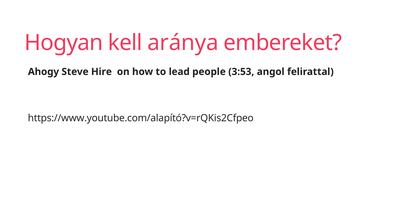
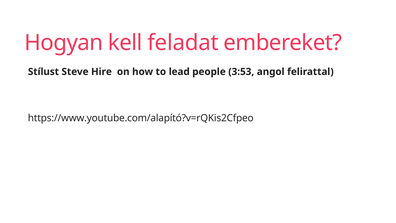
aránya: aránya -> feladat (183, 43)
Ahogy: Ahogy -> Stílust (43, 72)
